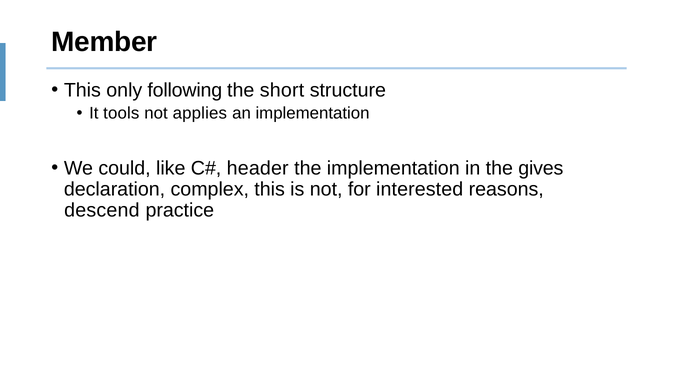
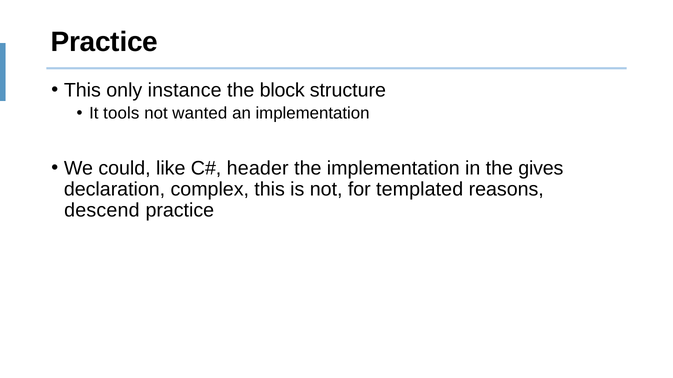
Member: Member -> Practice (104, 42)
following: following -> instance (185, 90)
short: short -> block (282, 90)
applies: applies -> wanted (200, 113)
interested: interested -> templated (420, 190)
